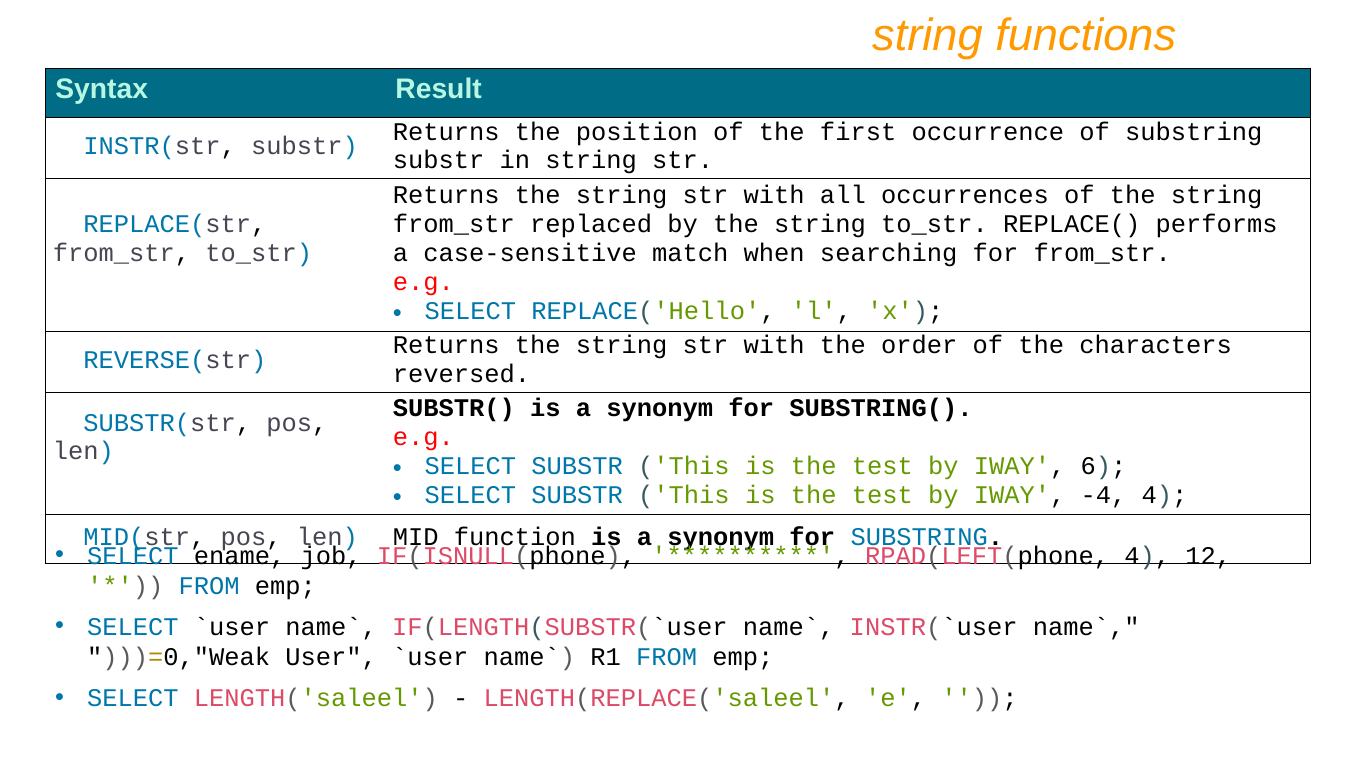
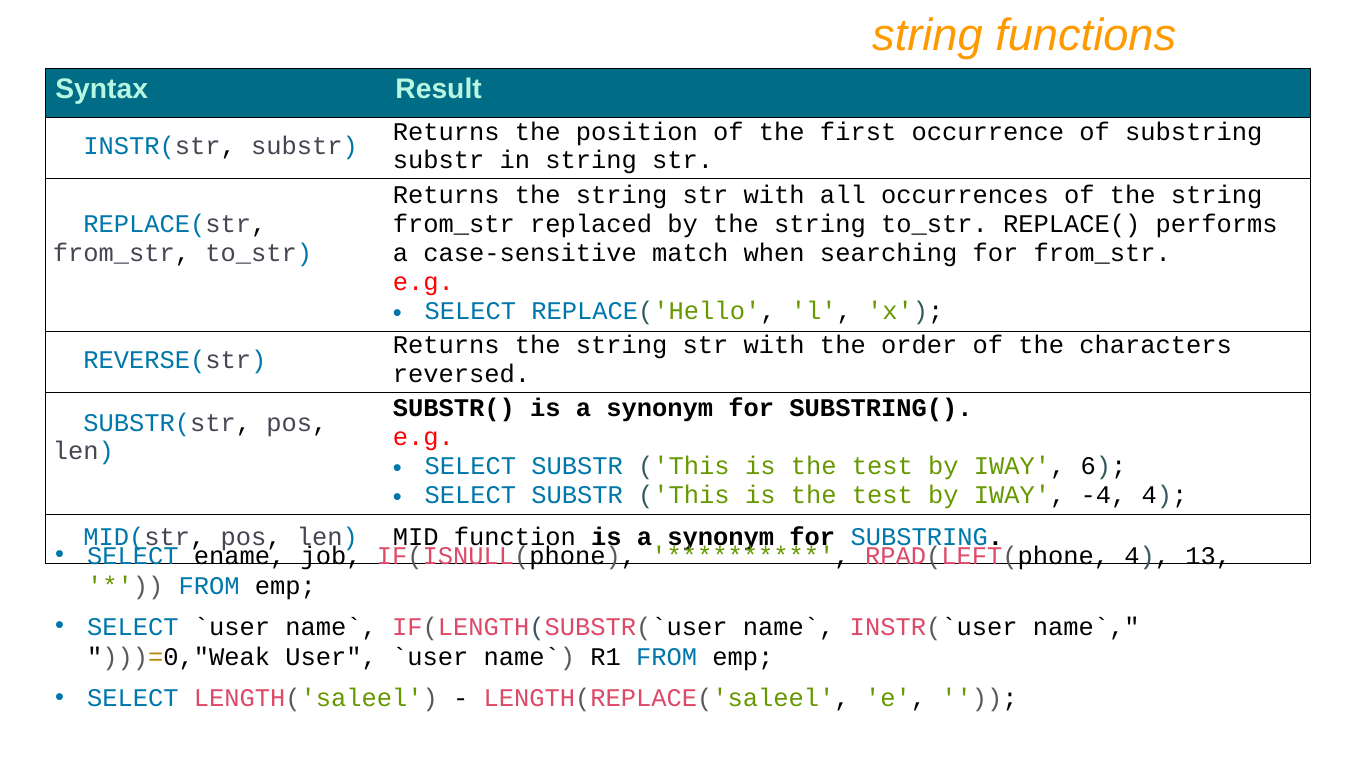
12: 12 -> 13 (1208, 556)
